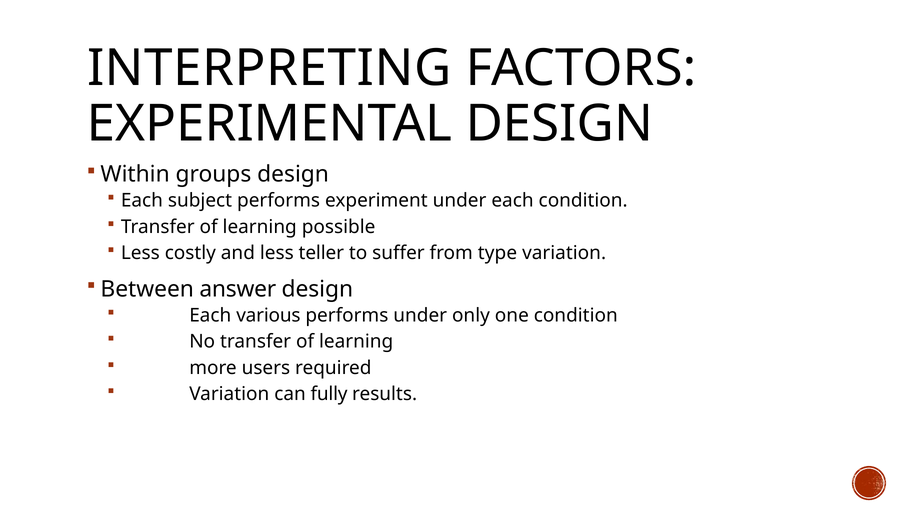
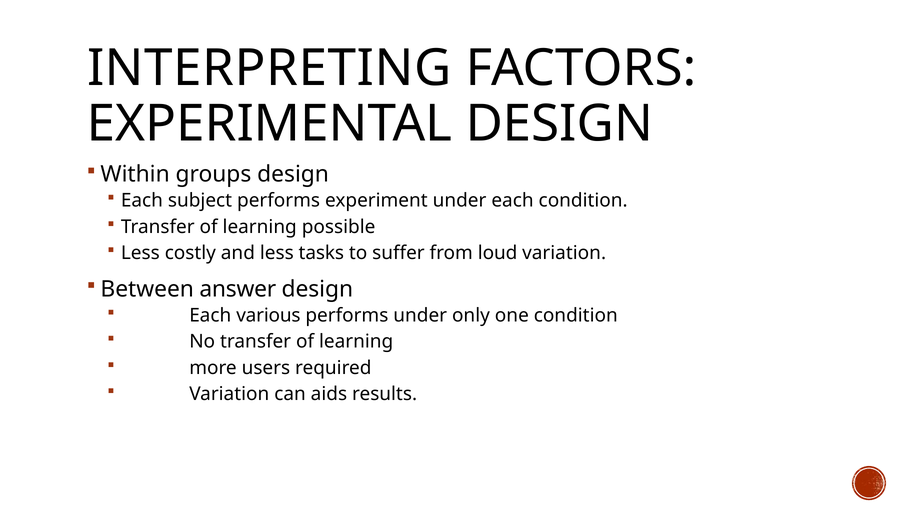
teller: teller -> tasks (321, 253)
type: type -> loud (498, 253)
fully: fully -> aids (329, 394)
